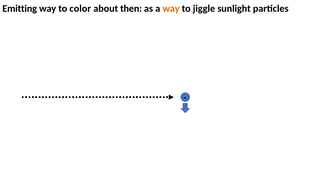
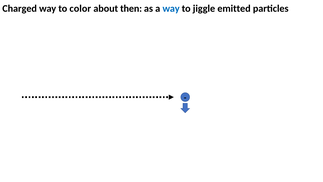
Emitting: Emitting -> Charged (20, 9)
way colour: orange -> blue (171, 9)
sunlight: sunlight -> emitted (234, 9)
